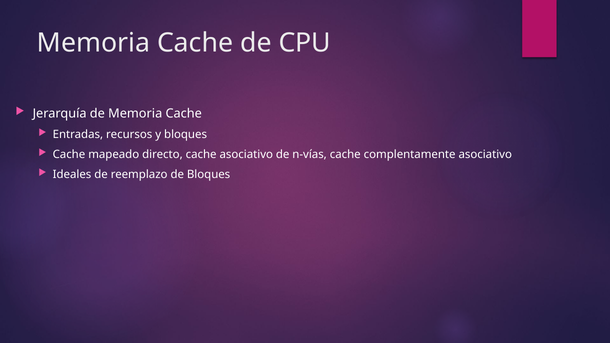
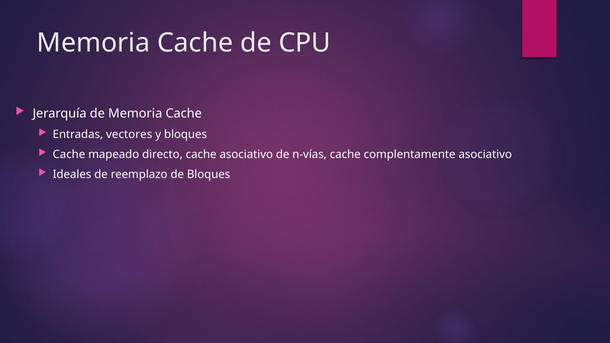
recursos: recursos -> vectores (129, 134)
